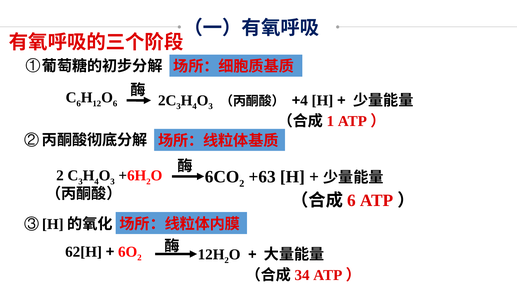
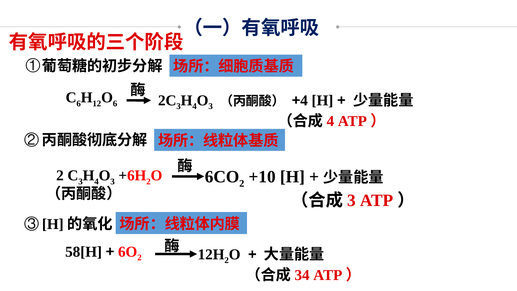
1: 1 -> 4 (330, 121)
+63: +63 -> +10 (262, 177)
6: 6 -> 3 (351, 200)
62[H: 62[H -> 58[H (84, 252)
